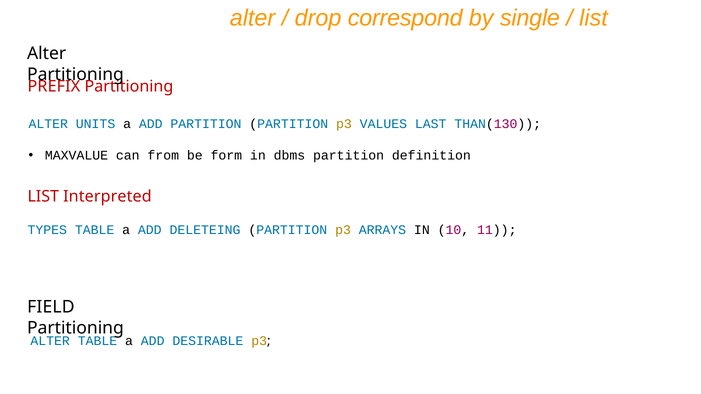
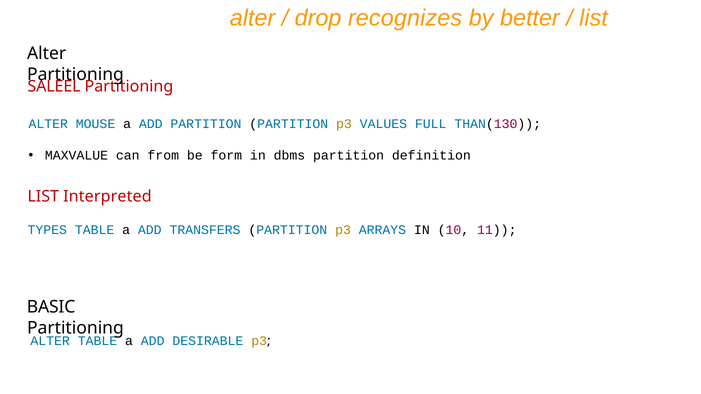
correspond: correspond -> recognizes (405, 18)
single: single -> better (530, 18)
PREFIX: PREFIX -> SALEEL (54, 86)
UNITS: UNITS -> MOUSE (96, 124)
LAST: LAST -> FULL (431, 124)
DELETEING: DELETEING -> TRANSFERS (205, 230)
FIELD: FIELD -> BASIC (51, 307)
